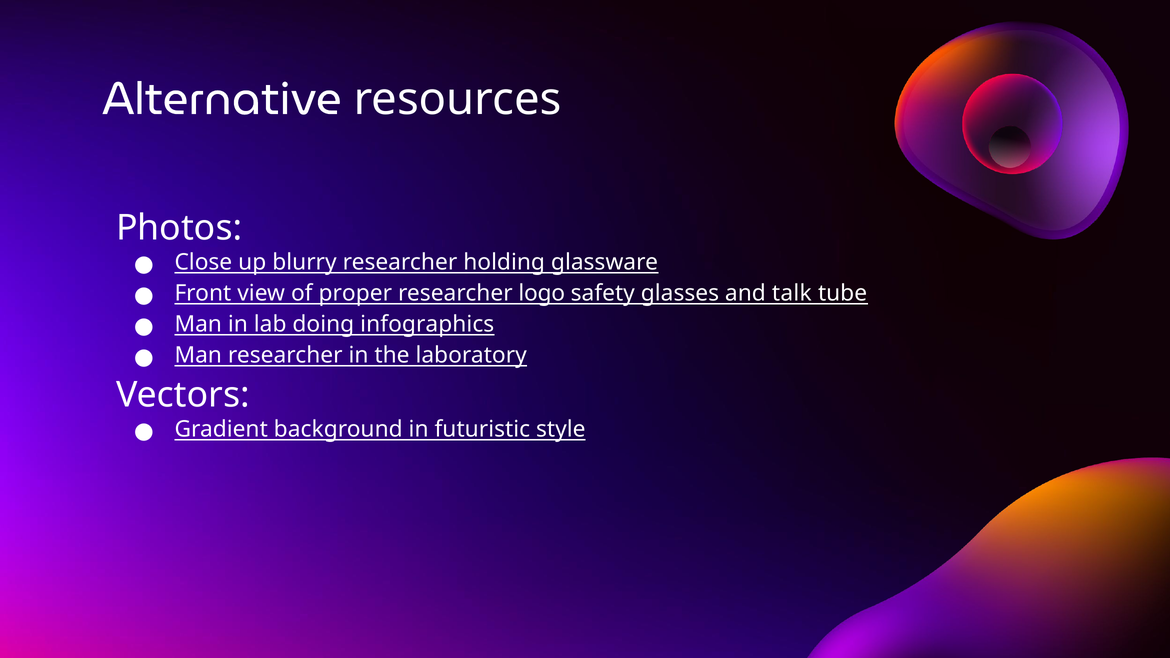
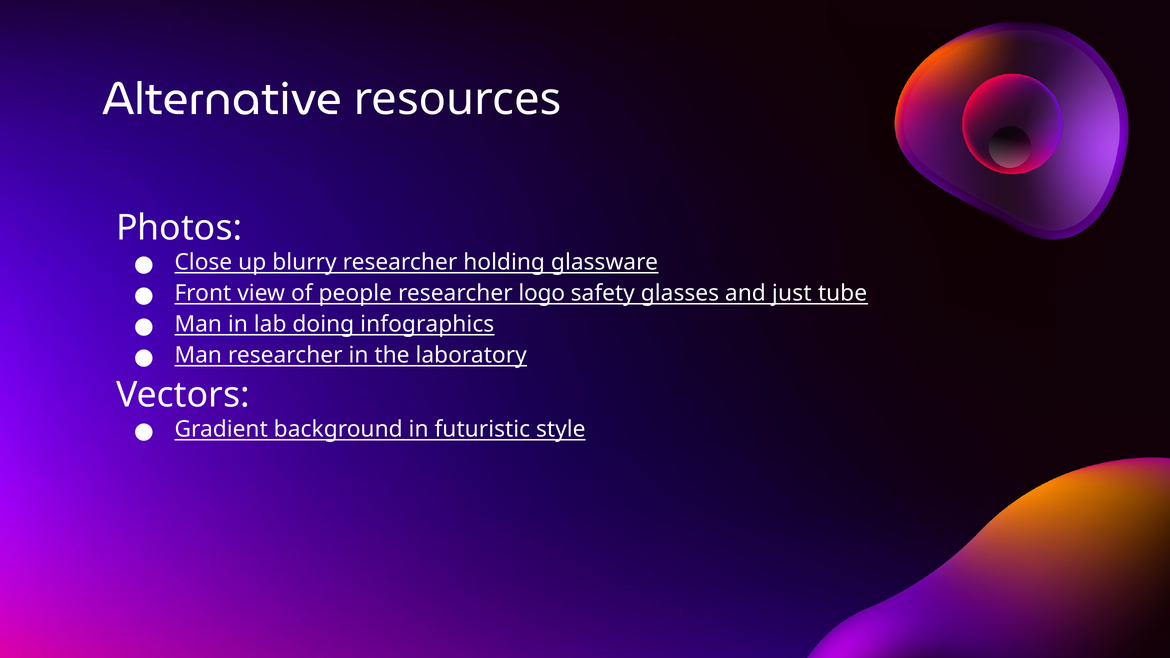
proper: proper -> people (355, 293)
talk: talk -> just (792, 293)
